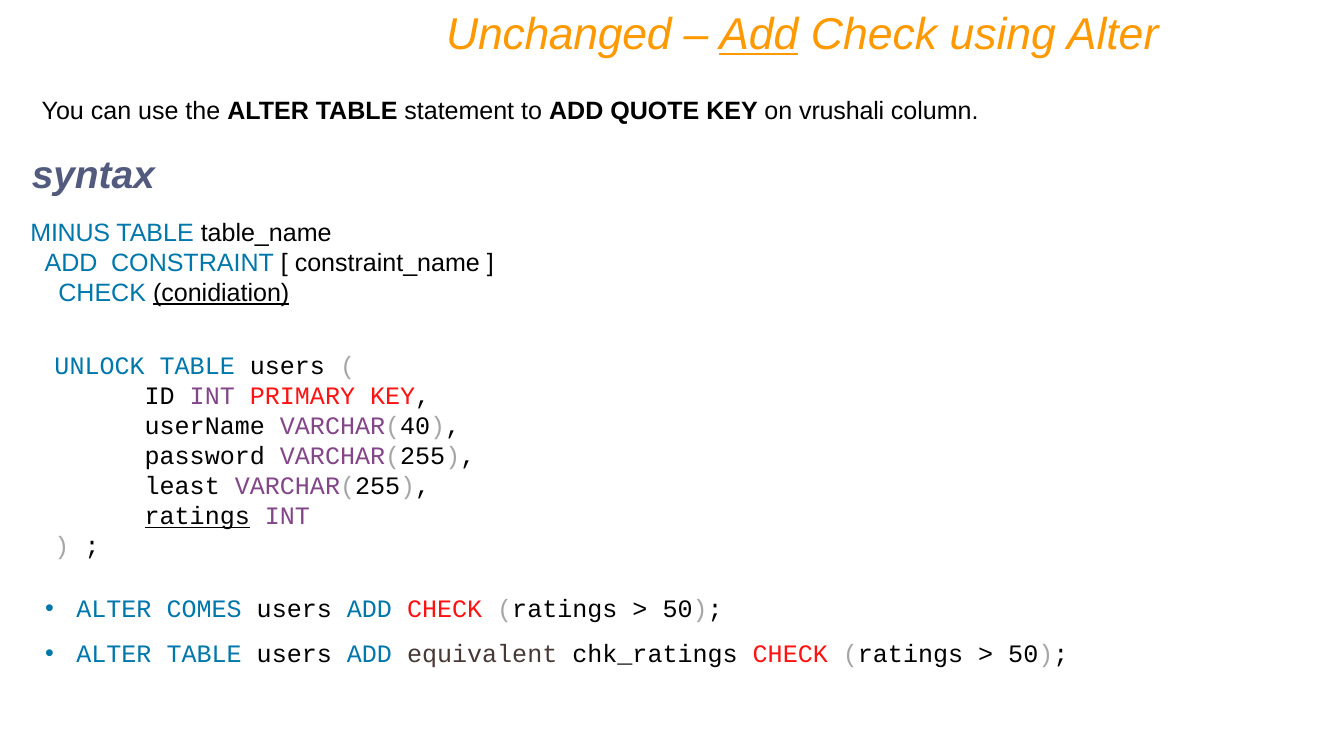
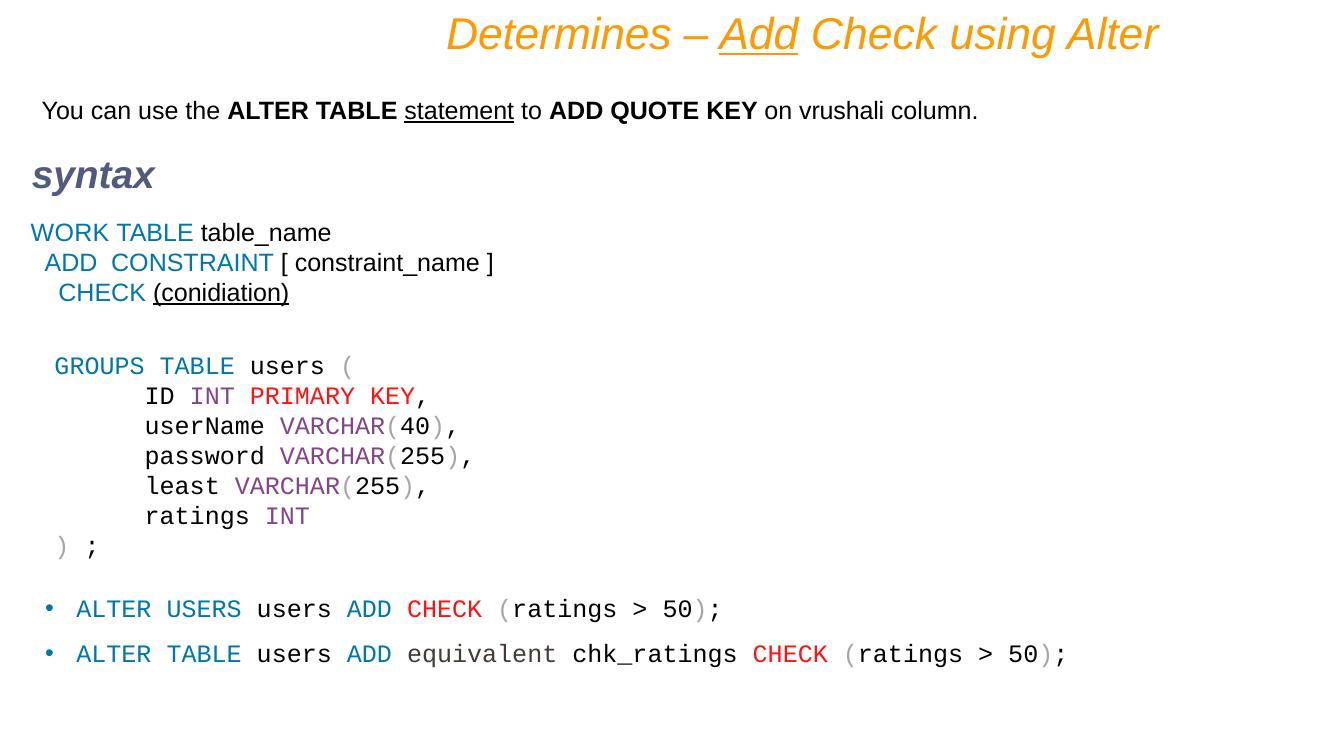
Unchanged: Unchanged -> Determines (559, 35)
statement underline: none -> present (459, 111)
MINUS: MINUS -> WORK (70, 233)
UNLOCK: UNLOCK -> GROUPS (100, 366)
ratings underline: present -> none (197, 516)
ALTER COMES: COMES -> USERS (204, 609)
